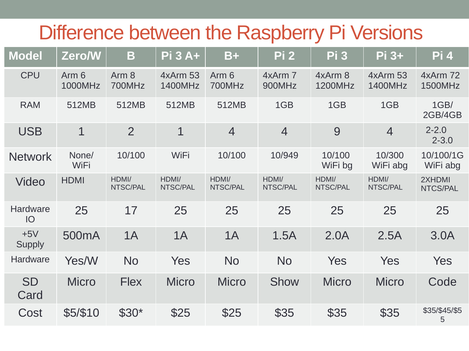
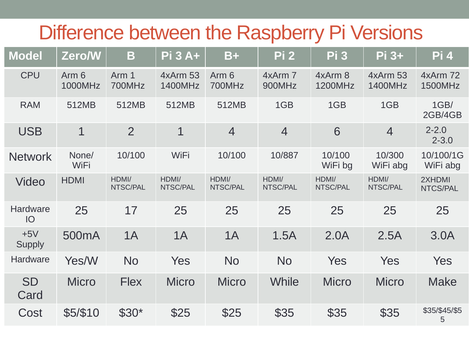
Arm 8: 8 -> 1 (133, 76)
4 9: 9 -> 6 (337, 132)
10/949: 10/949 -> 10/887 (284, 156)
Show: Show -> While (285, 283)
Code: Code -> Make (443, 283)
